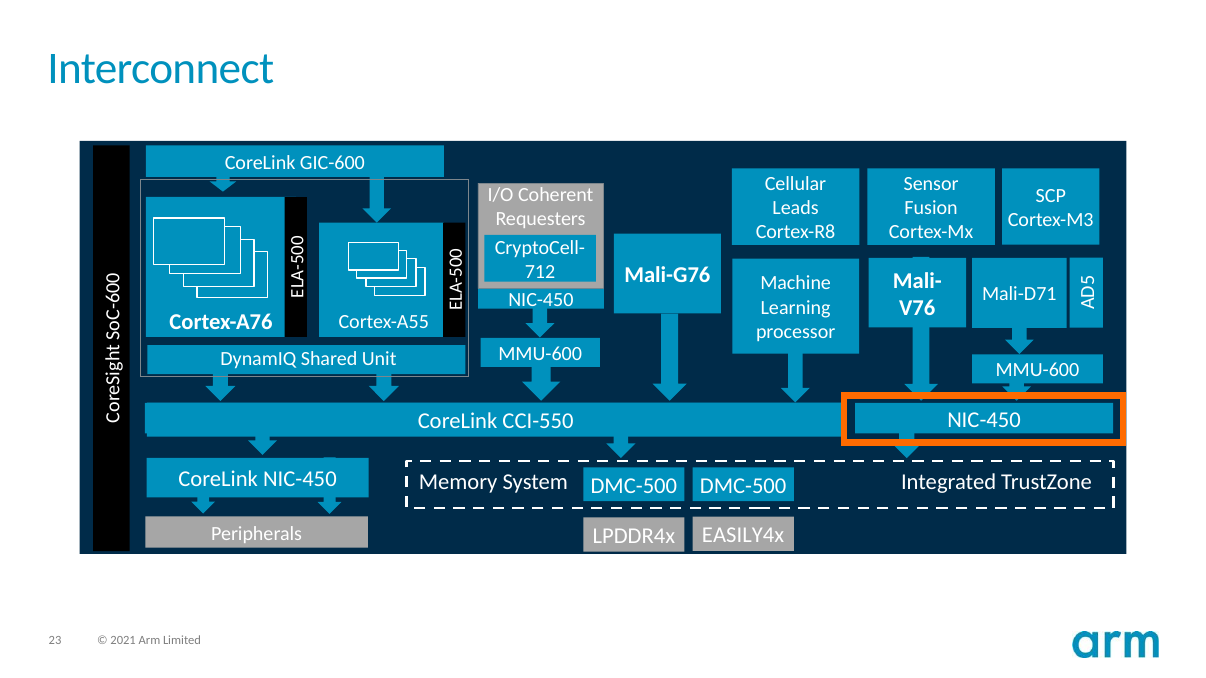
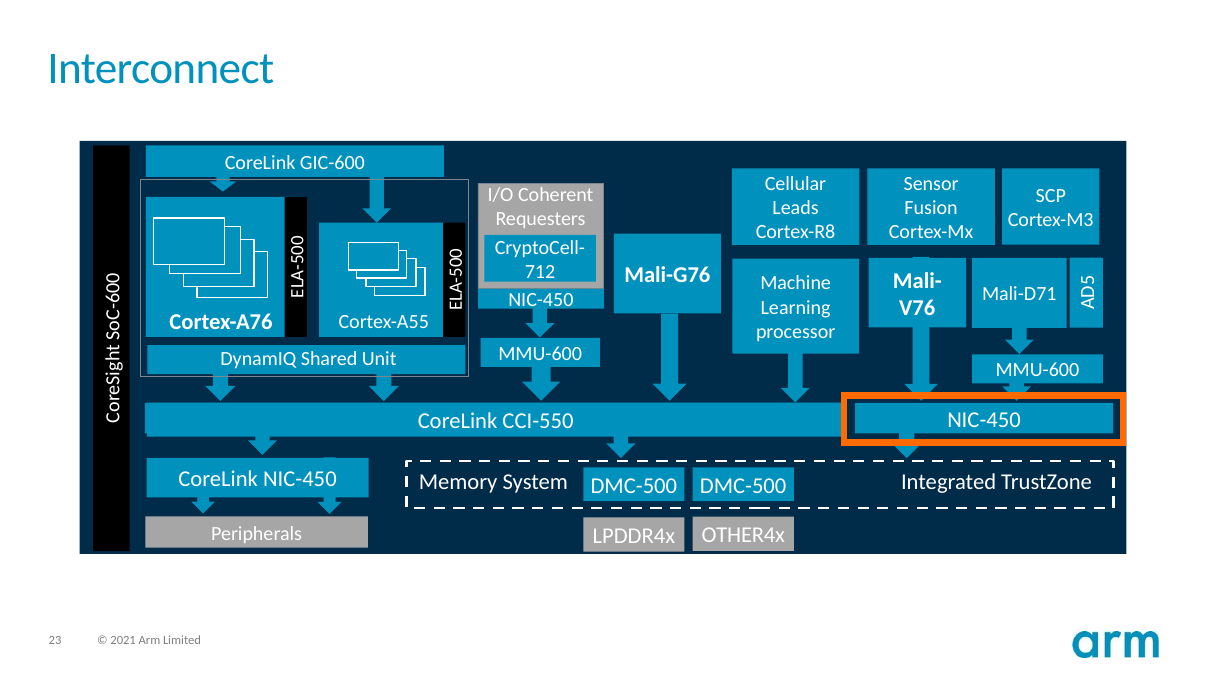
EASILY4x: EASILY4x -> OTHER4x (743, 536)
